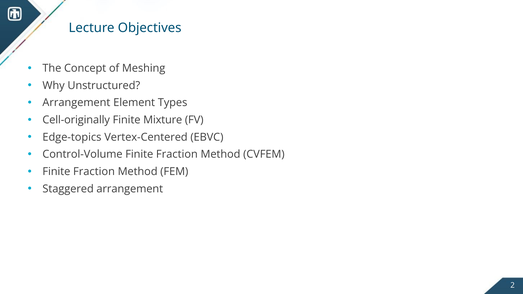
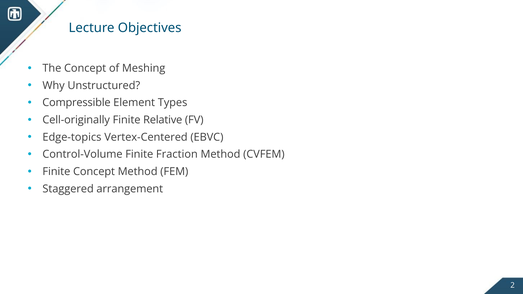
Arrangement: Arrangement -> Compressible (77, 103)
Mixture: Mixture -> Relative (163, 120)
Fraction: Fraction -> Concept (94, 172)
